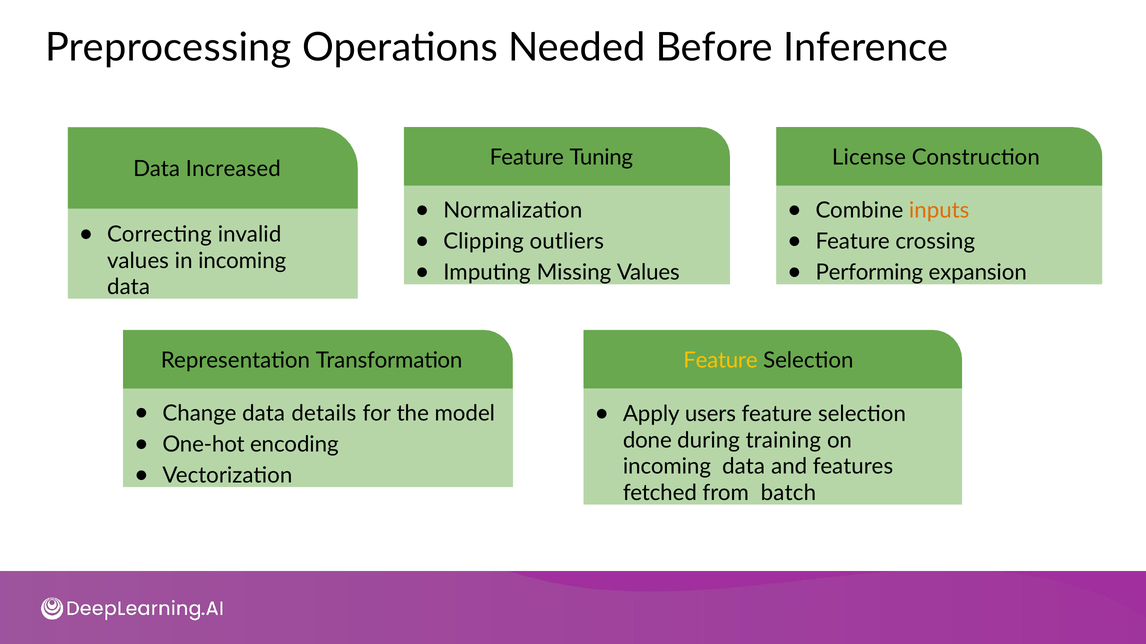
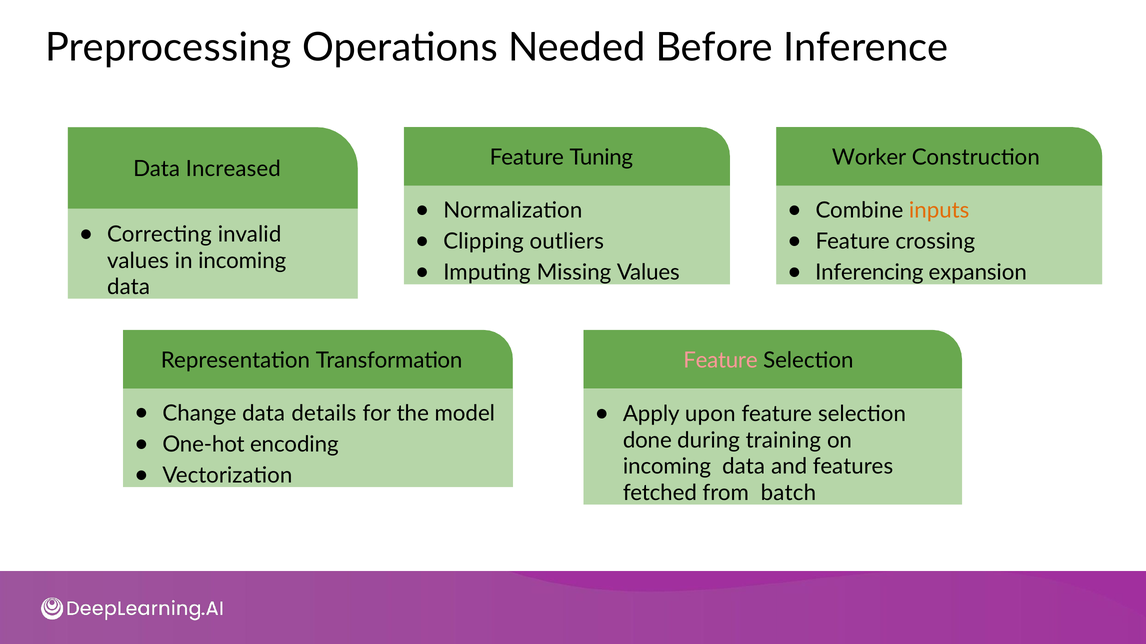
License: License -> Worker (869, 158)
Performing: Performing -> Inferencing (869, 273)
Feature colour: yellow -> pink (720, 361)
users: users -> upon (710, 415)
